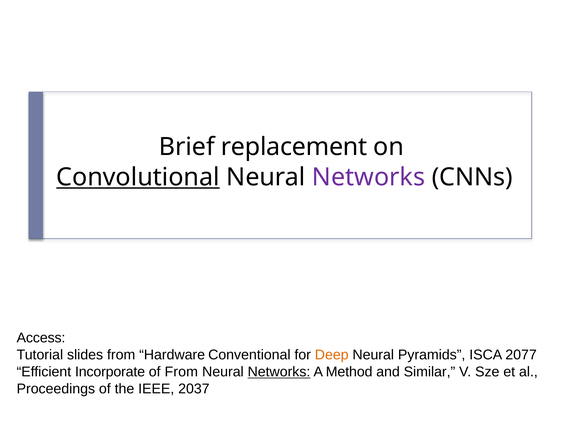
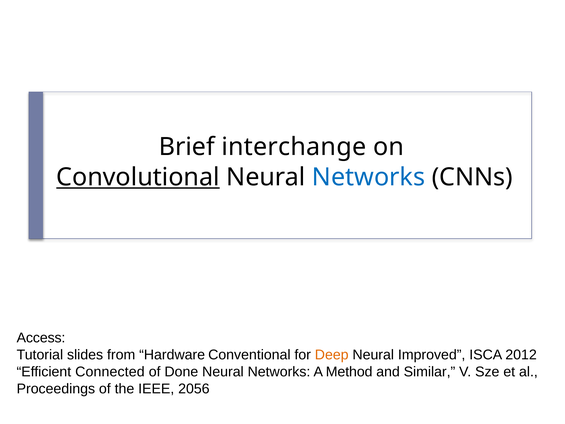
replacement: replacement -> interchange (294, 147)
Networks colour: purple -> blue (369, 177)
Pyramids: Pyramids -> Improved (432, 355)
2077: 2077 -> 2012 (521, 355)
Incorporate: Incorporate -> Connected (110, 372)
of From: From -> Done (181, 372)
Networks underline: present -> none (279, 372)
2037: 2037 -> 2056 (194, 389)
